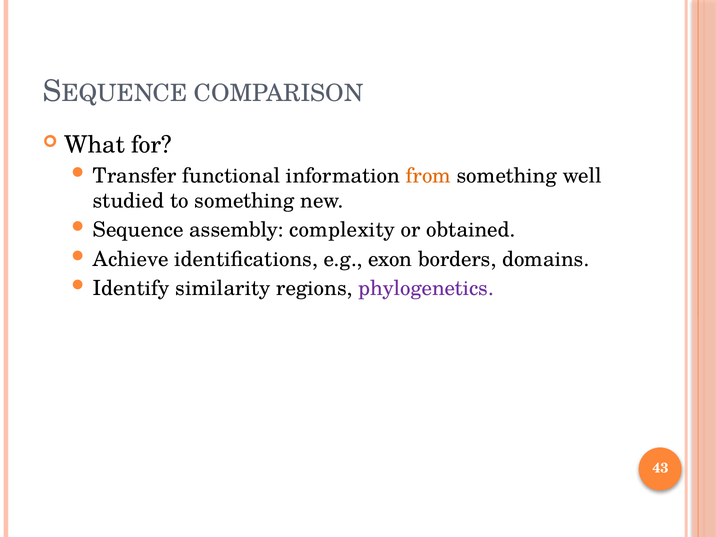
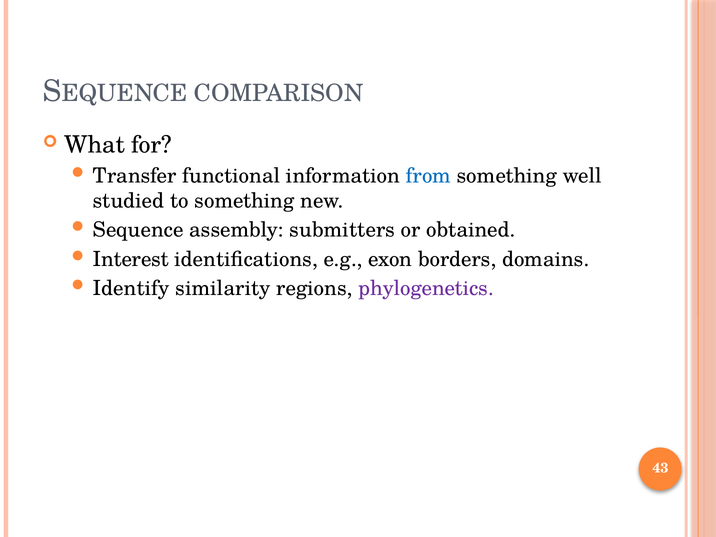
from colour: orange -> blue (428, 176)
complexity: complexity -> submitters (342, 230)
Achieve: Achieve -> Interest (131, 259)
